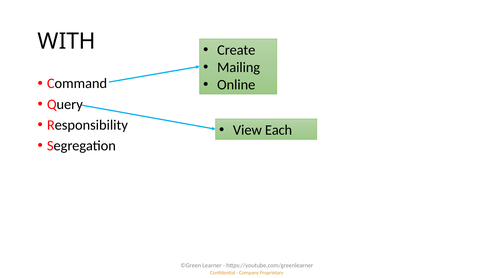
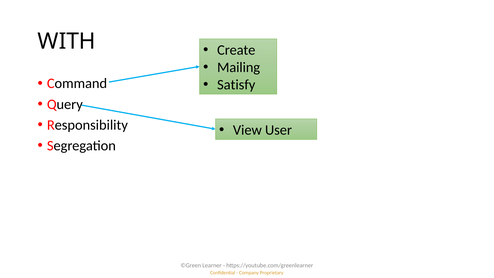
Online: Online -> Satisfy (236, 85)
Each: Each -> User (279, 130)
